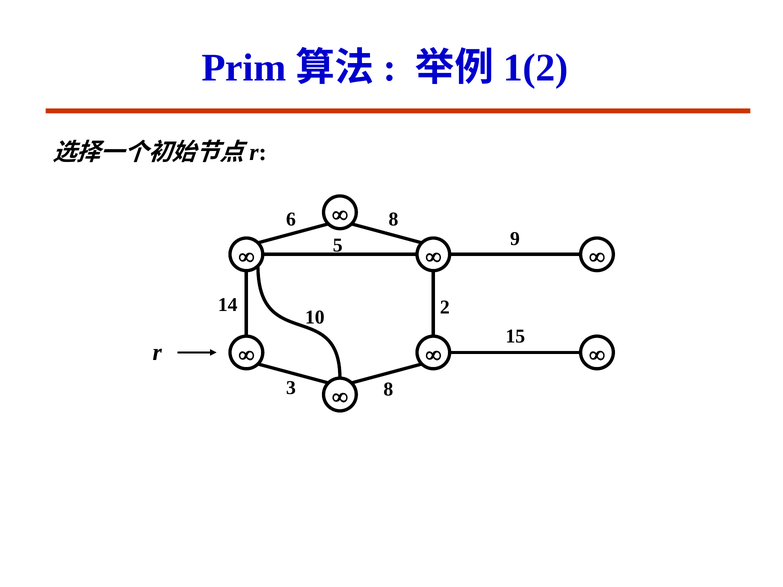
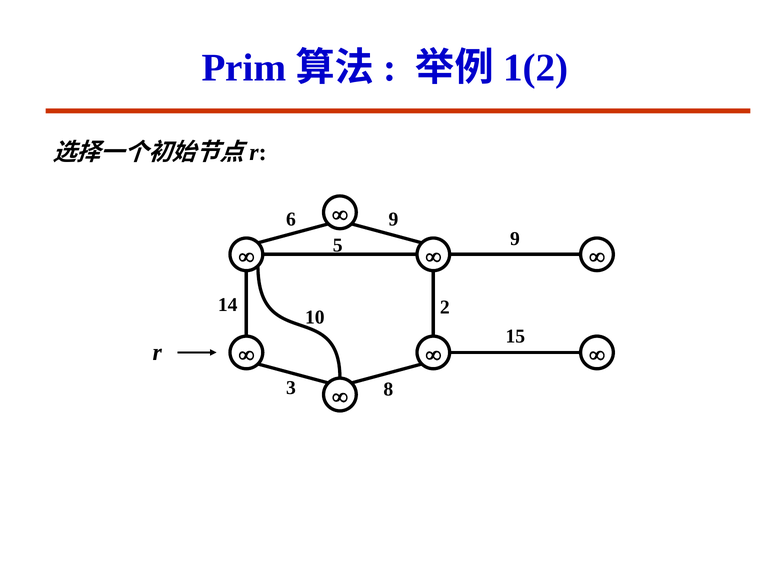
6 8: 8 -> 9 (393, 219)
